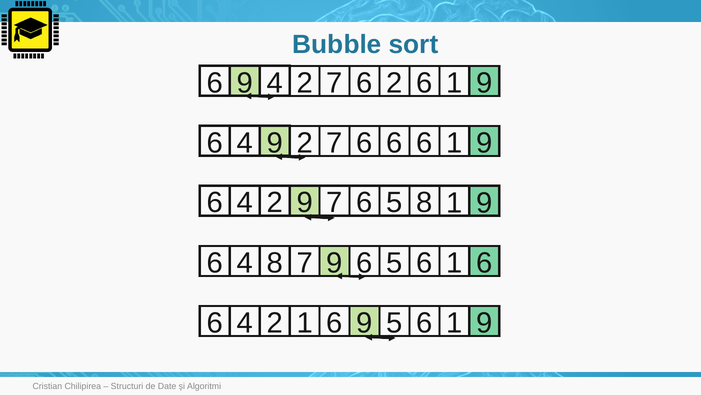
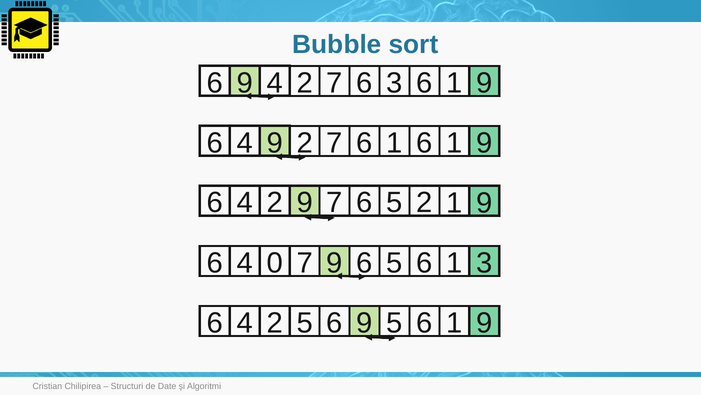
6 2: 2 -> 3 (394, 83)
7 6 6: 6 -> 1 (394, 143)
5 8: 8 -> 2 (424, 202)
4 8: 8 -> 0 (275, 263)
6 1 6: 6 -> 3 (484, 263)
2 1: 1 -> 5 (305, 322)
